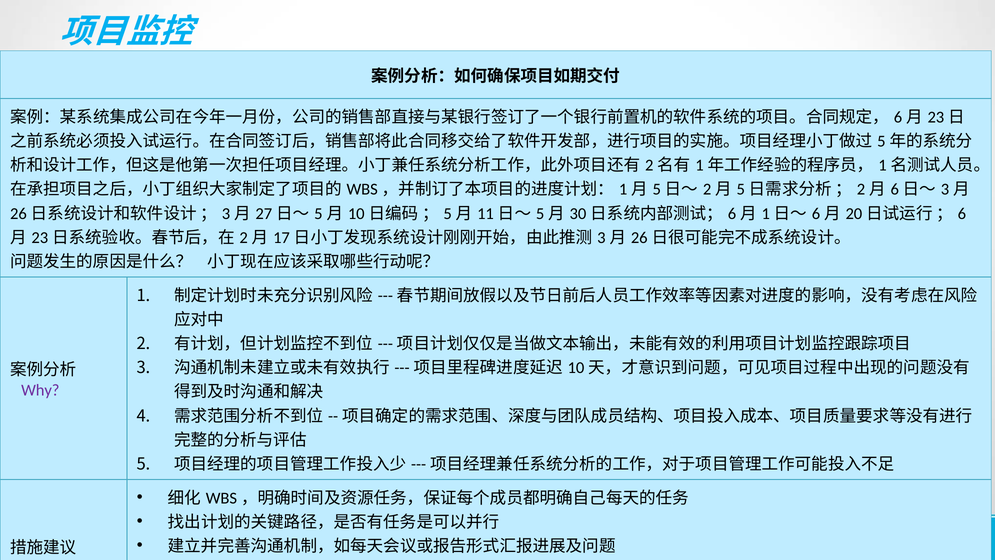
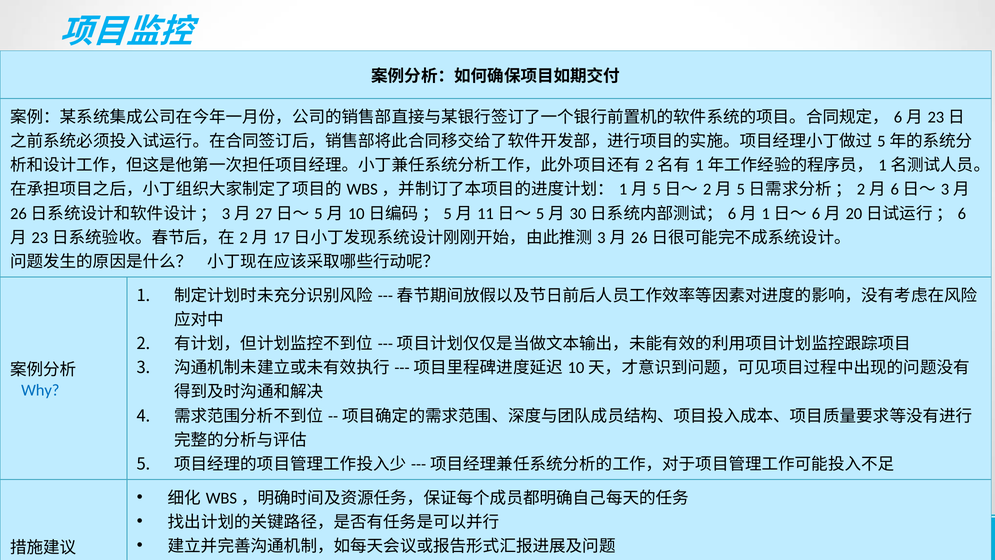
Why colour: purple -> blue (40, 390)
